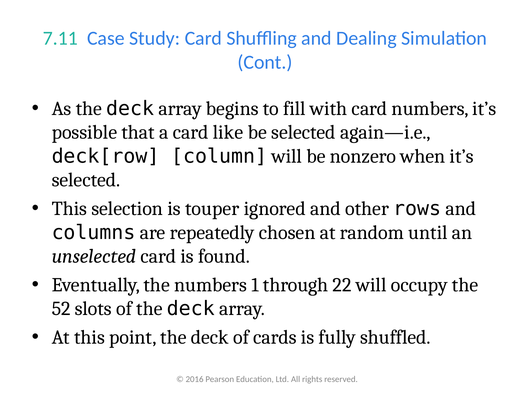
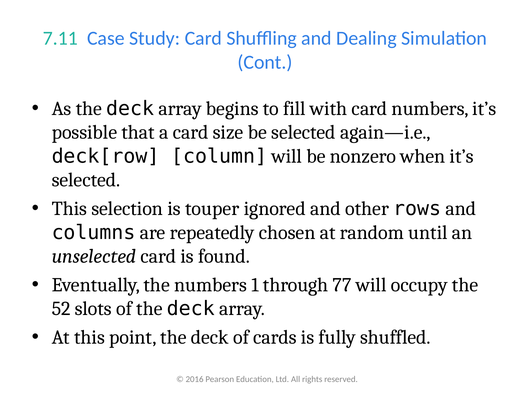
like: like -> size (228, 133)
22: 22 -> 77 (342, 285)
